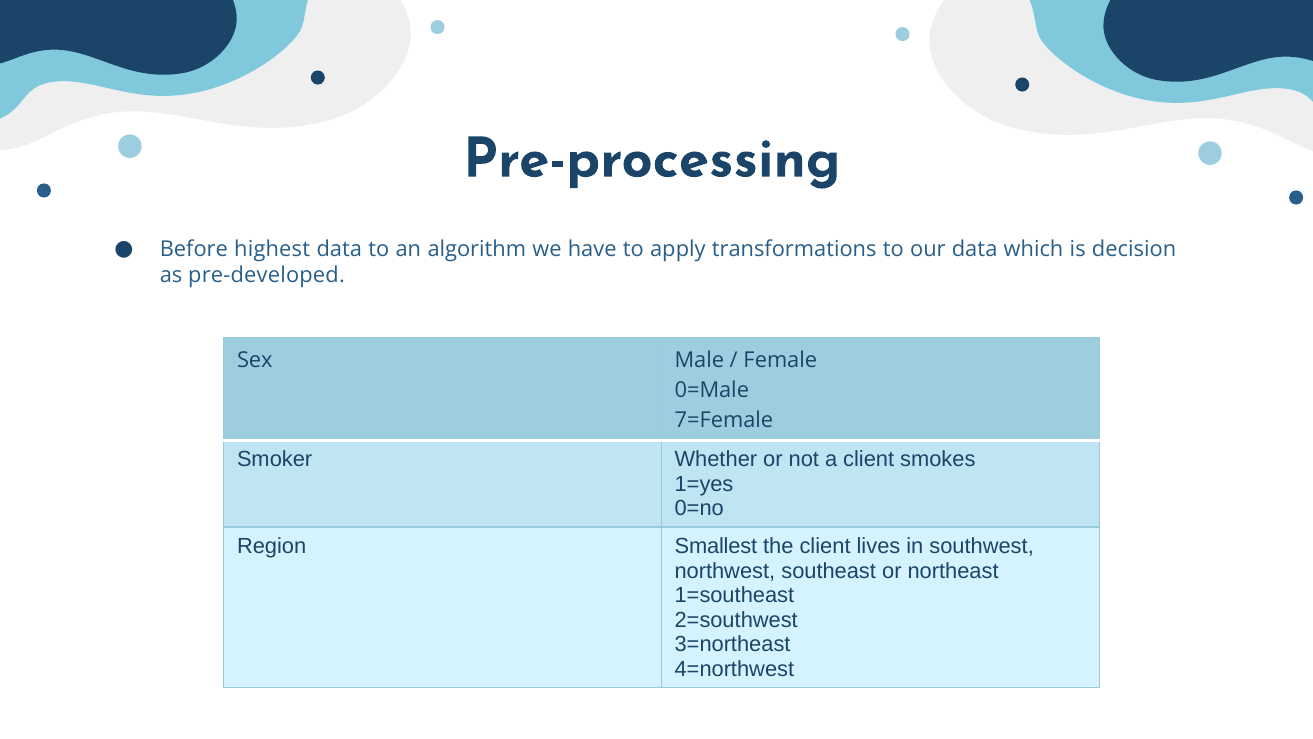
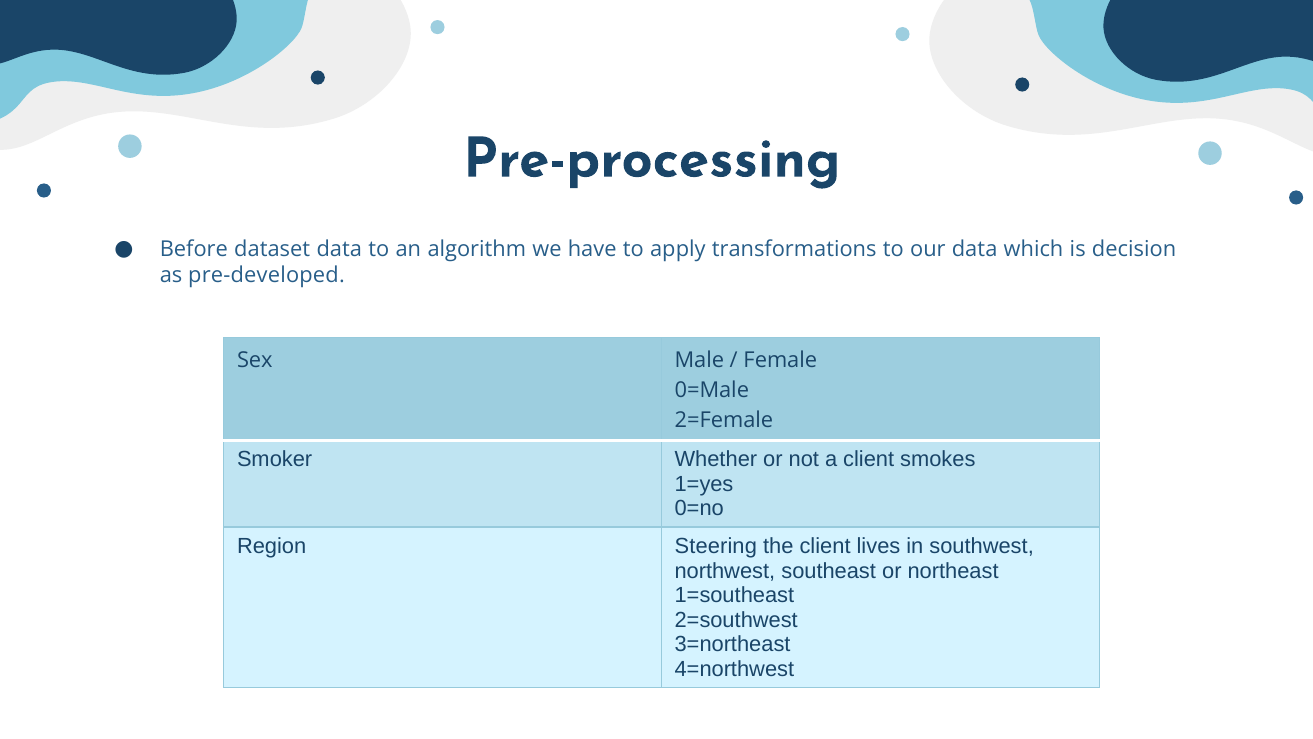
highest: highest -> dataset (272, 249)
7=Female: 7=Female -> 2=Female (724, 420)
Smallest: Smallest -> Steering (716, 546)
